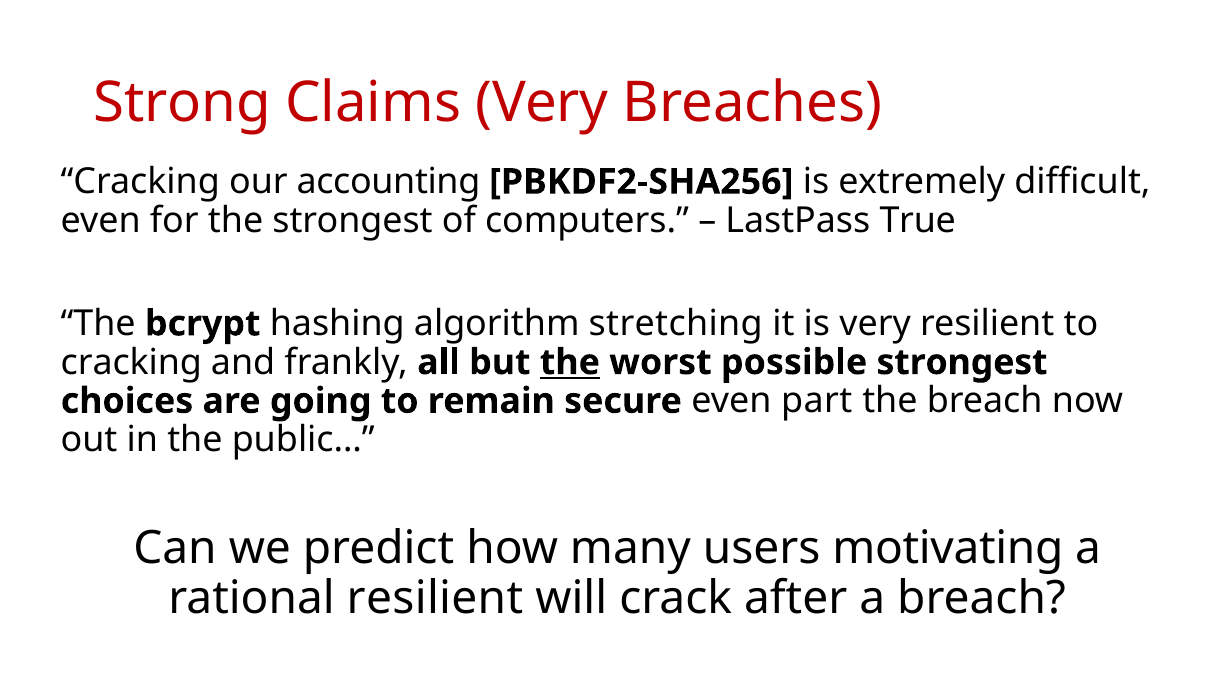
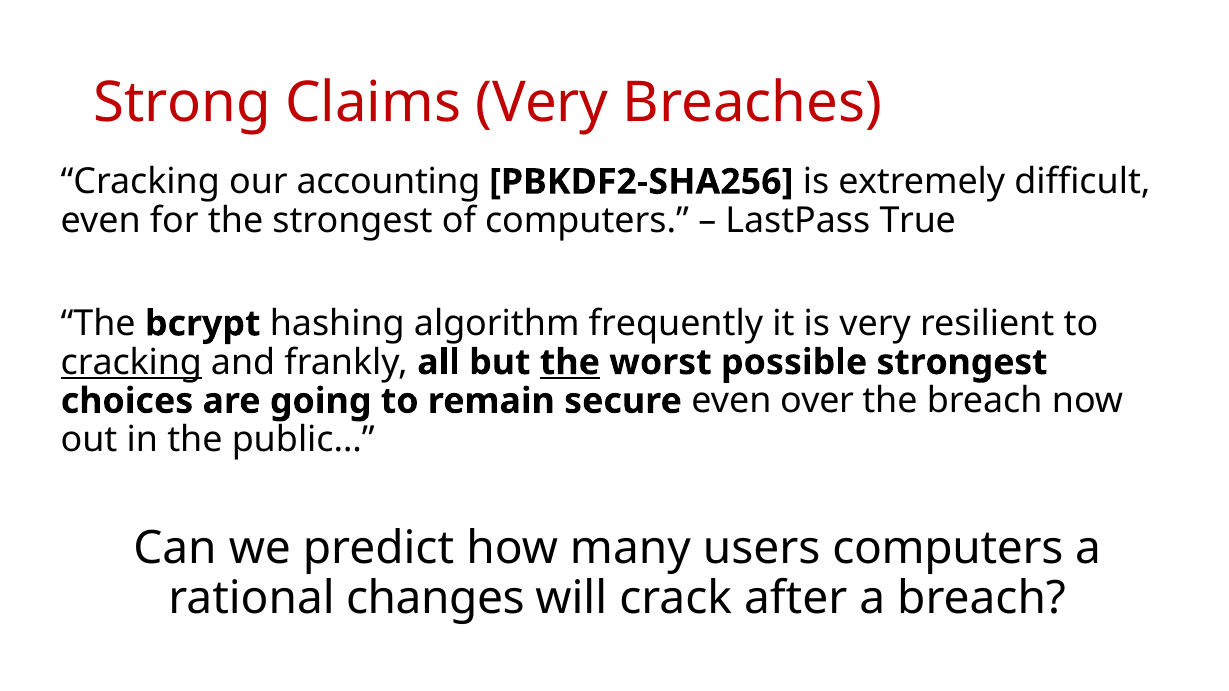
stretching: stretching -> frequently (676, 324)
cracking underline: none -> present (131, 362)
part: part -> over (817, 401)
users motivating: motivating -> computers (948, 548)
rational resilient: resilient -> changes (435, 598)
